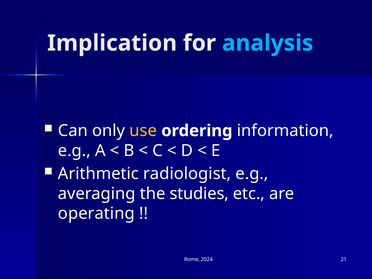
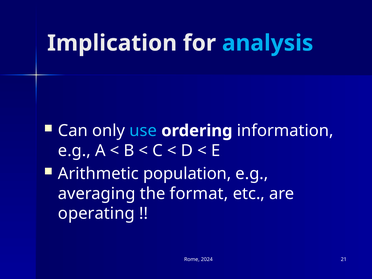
use colour: yellow -> light blue (143, 131)
radiologist: radiologist -> population (187, 174)
studies: studies -> format (199, 194)
